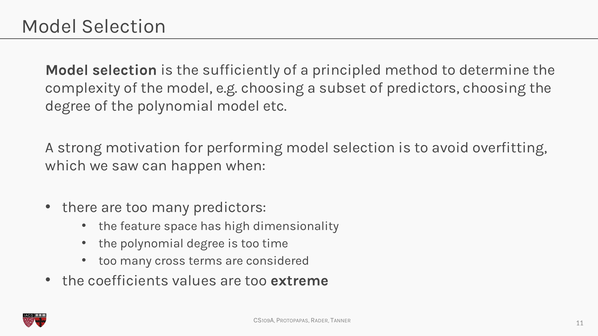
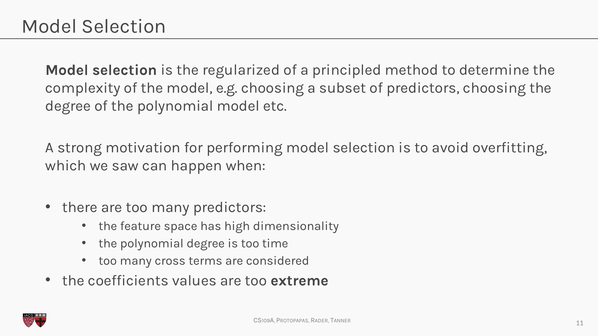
sufficiently: sufficiently -> regularized (241, 70)
